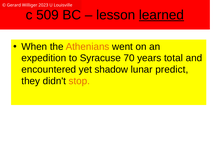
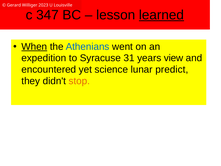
509: 509 -> 347 (47, 15)
When underline: none -> present (34, 47)
Athenians colour: orange -> blue (88, 47)
70: 70 -> 31 (129, 58)
total: total -> view (174, 58)
shadow: shadow -> science (111, 69)
